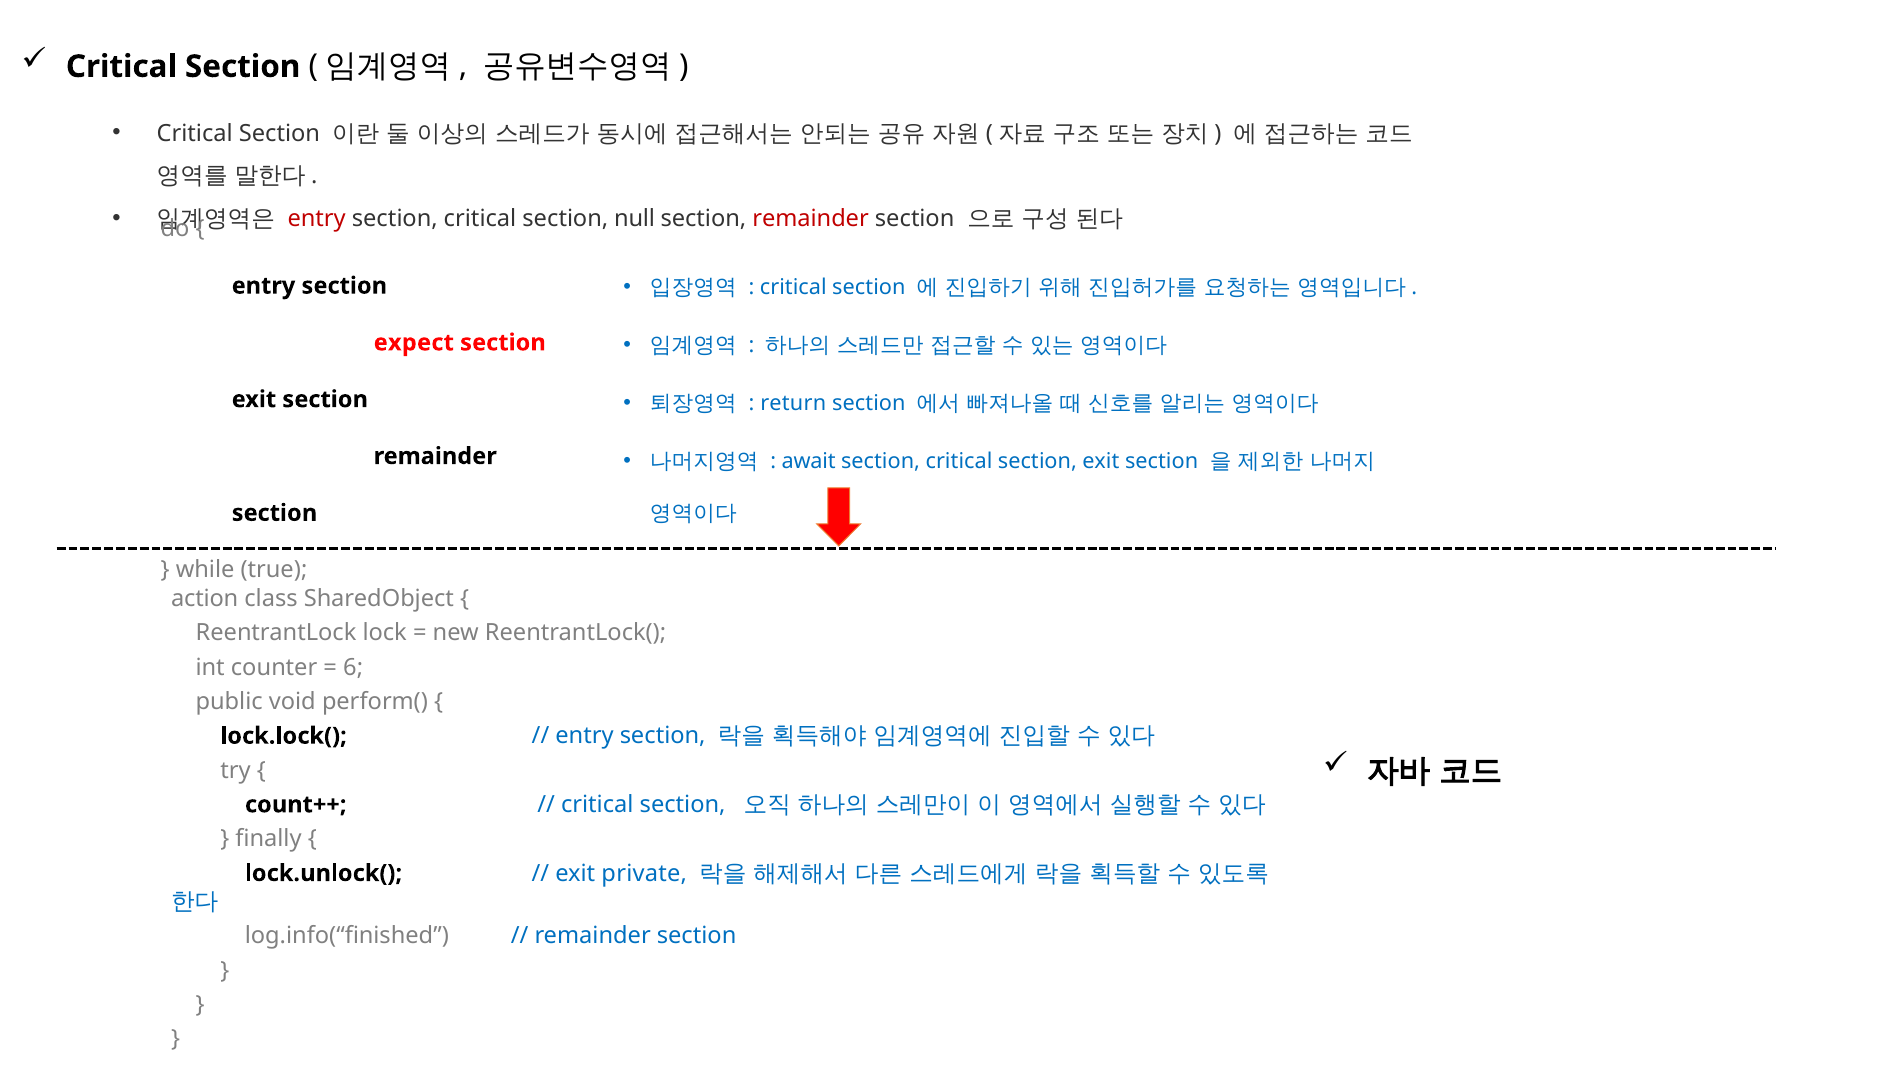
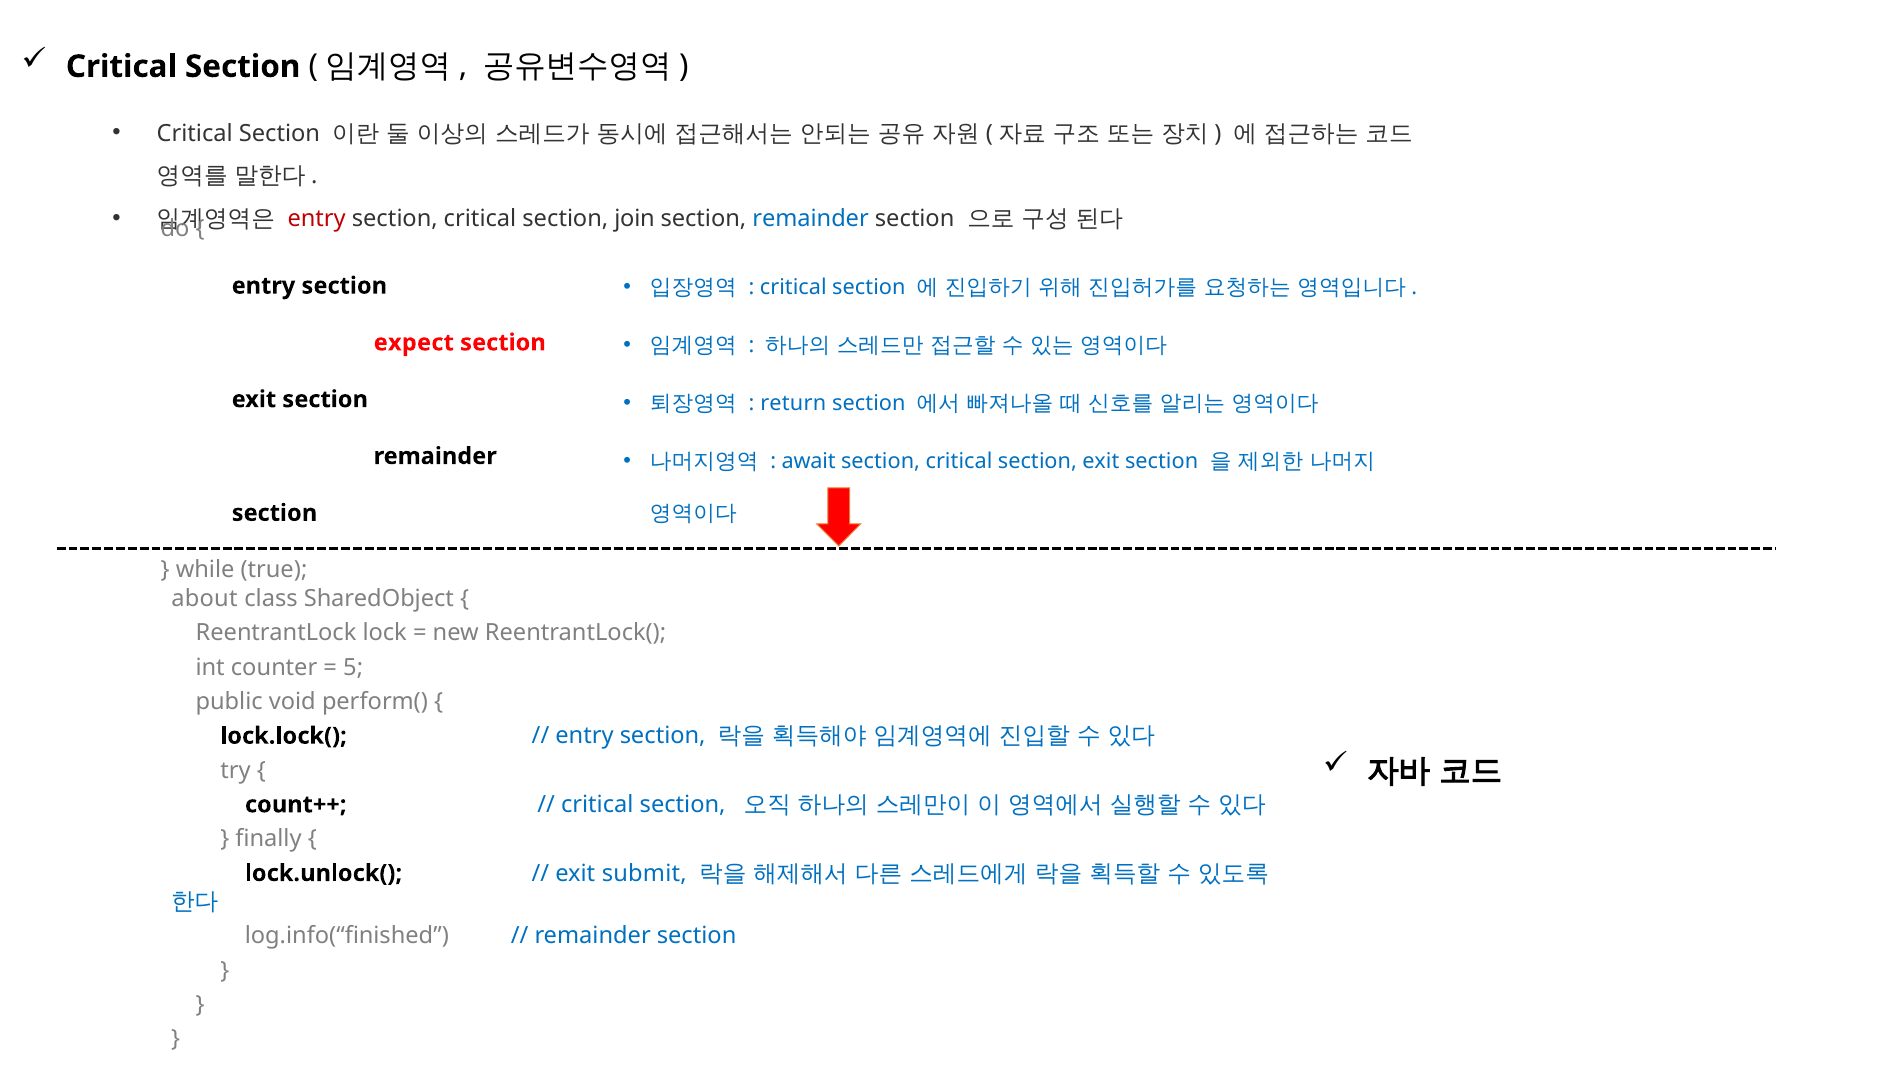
null: null -> join (635, 219)
remainder colour: red -> blue (811, 219)
action: action -> about (205, 598)
6: 6 -> 5 (353, 667)
private: private -> submit (644, 873)
